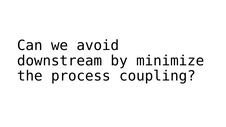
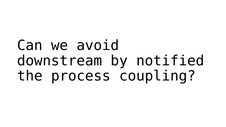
minimize: minimize -> notified (170, 61)
